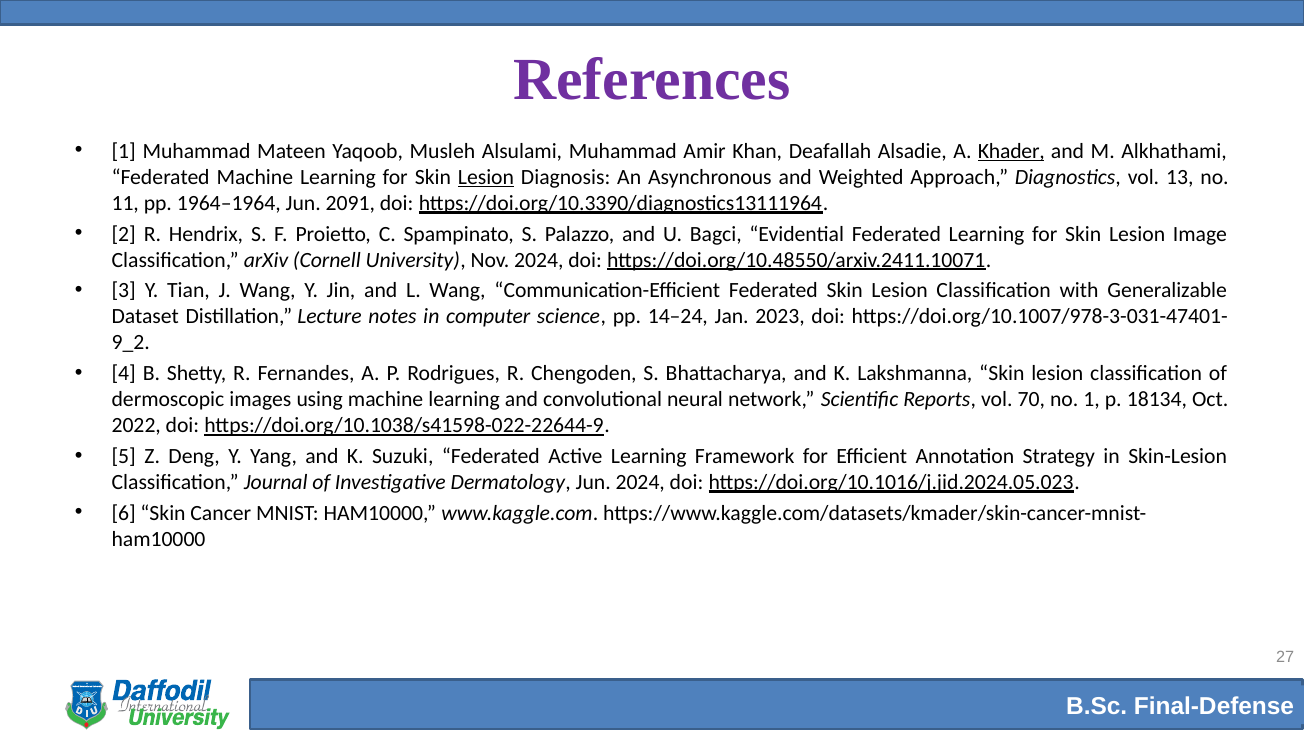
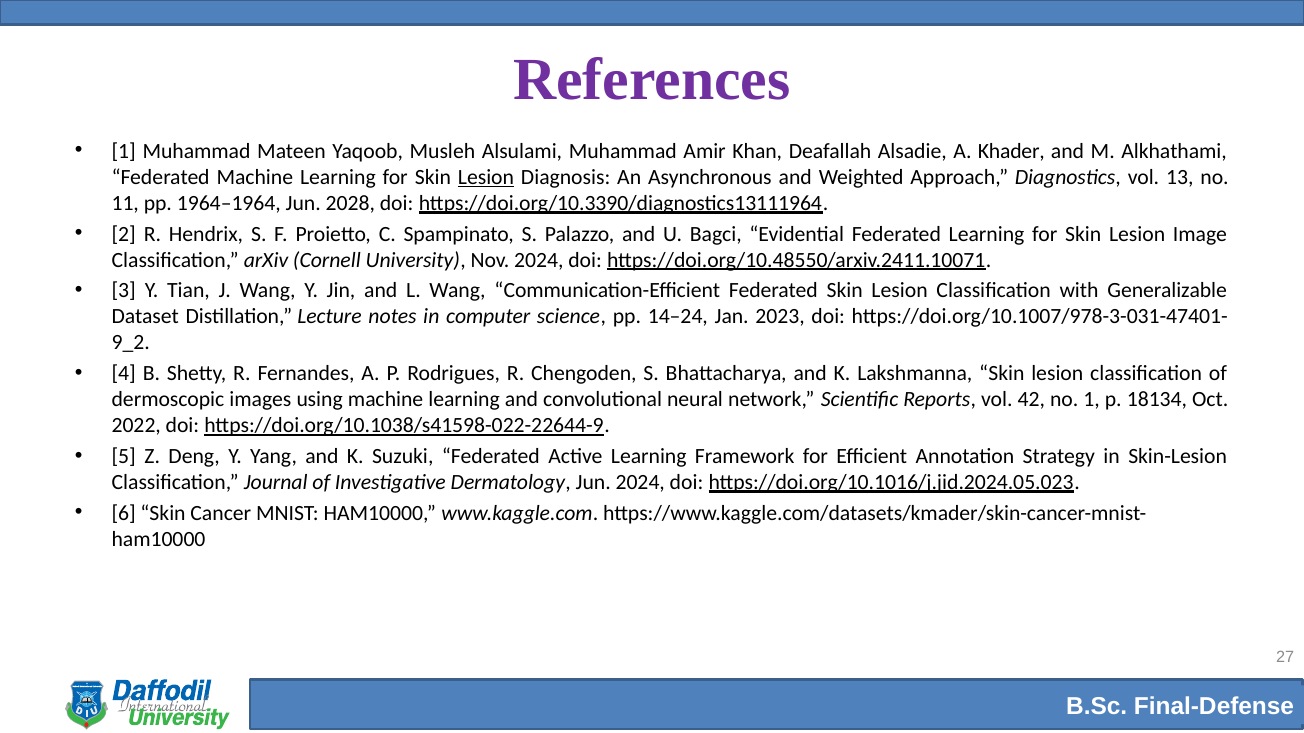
Khader underline: present -> none (1011, 151)
2091: 2091 -> 2028 (350, 203)
70: 70 -> 42 (1031, 399)
